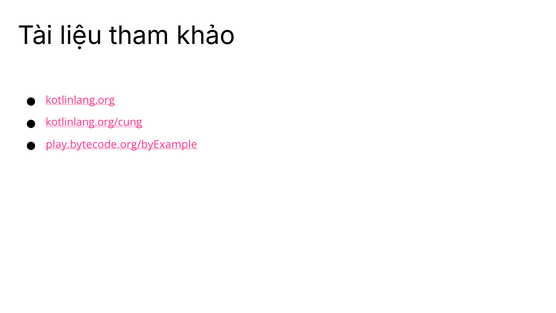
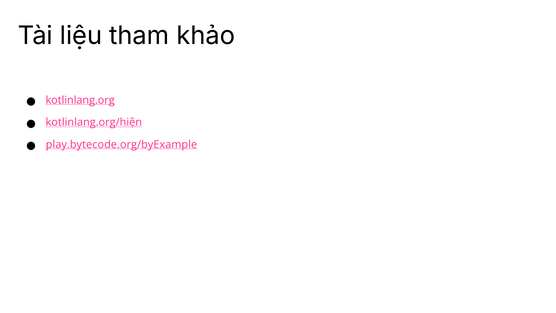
kotlinlang.org/cung: kotlinlang.org/cung -> kotlinlang.org/hiện (94, 122)
